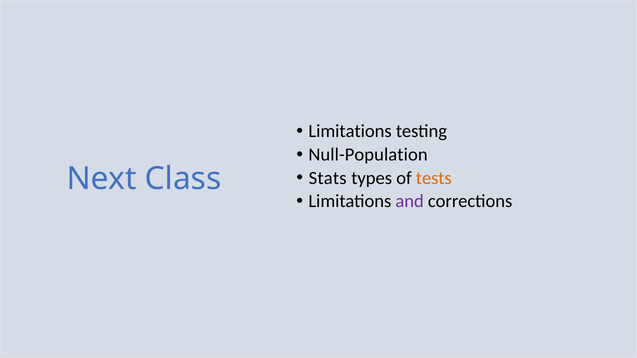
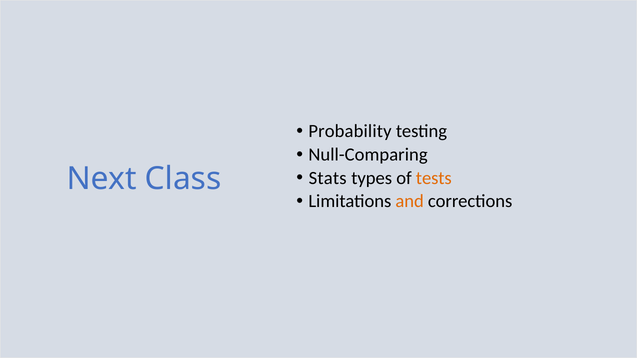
Limitations: Limitations -> Probability (350, 131)
Null-Population: Null-Population -> Null-Comparing (368, 155)
and colour: purple -> orange (410, 201)
